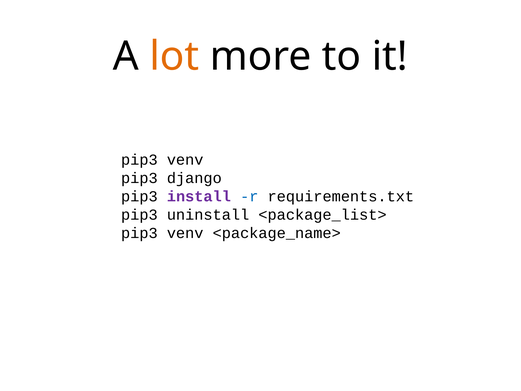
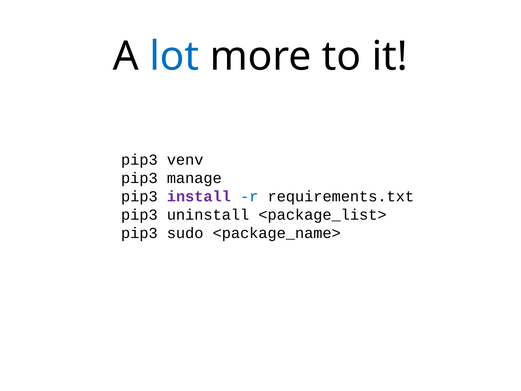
lot colour: orange -> blue (174, 56)
django: django -> manage (194, 178)
venv: venv -> sudo (185, 233)
